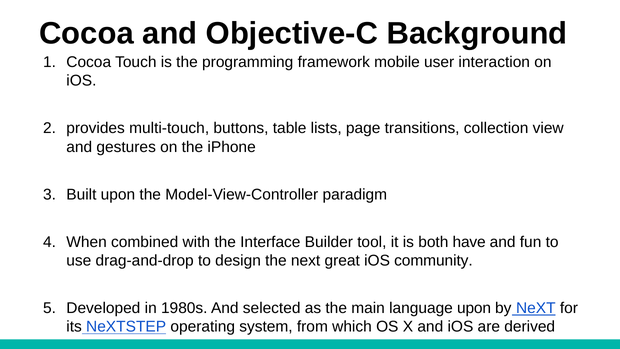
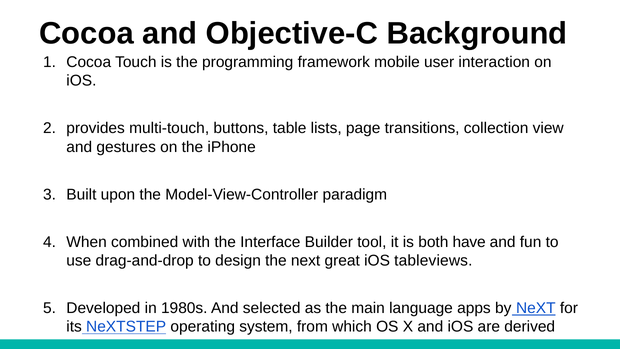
community: community -> tableviews (433, 261)
language upon: upon -> apps (474, 308)
